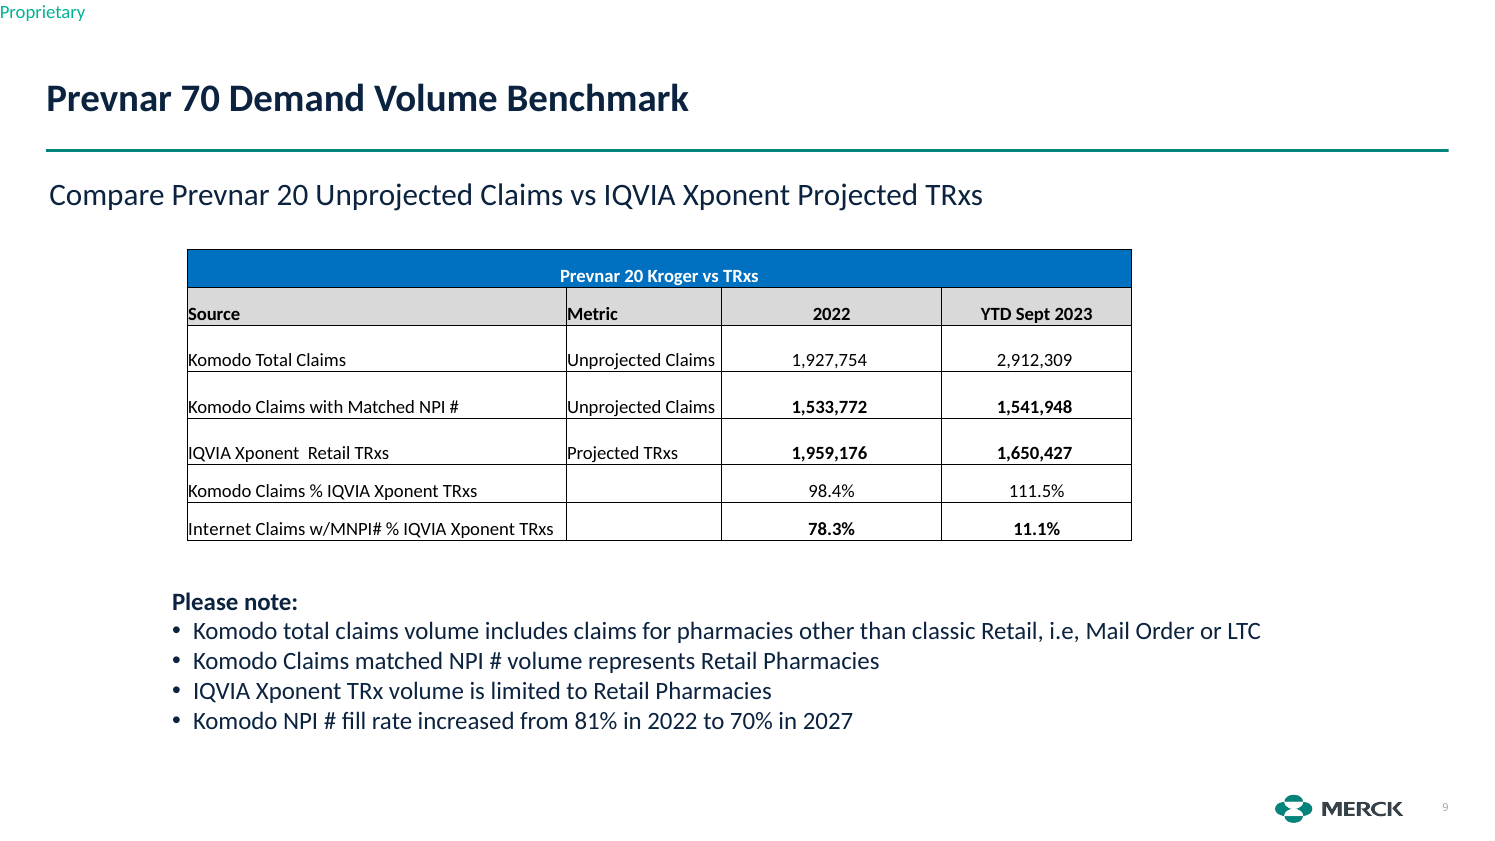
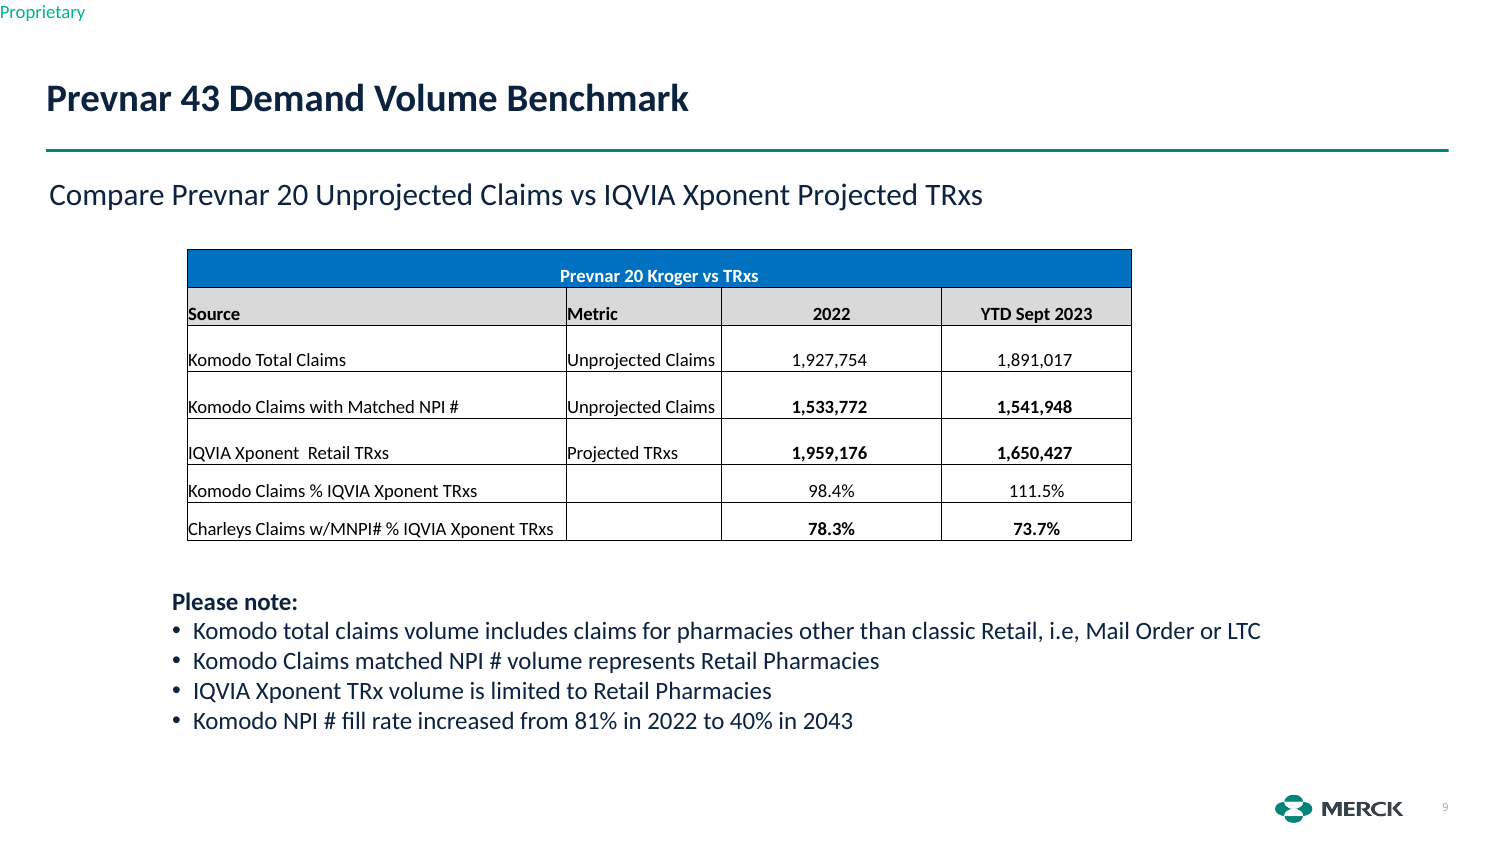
70: 70 -> 43 (200, 98)
2,912,309: 2,912,309 -> 1,891,017 (1035, 361)
Internet: Internet -> Charleys (220, 529)
11.1%: 11.1% -> 73.7% (1037, 529)
70%: 70% -> 40% (751, 721)
2027: 2027 -> 2043 (828, 721)
